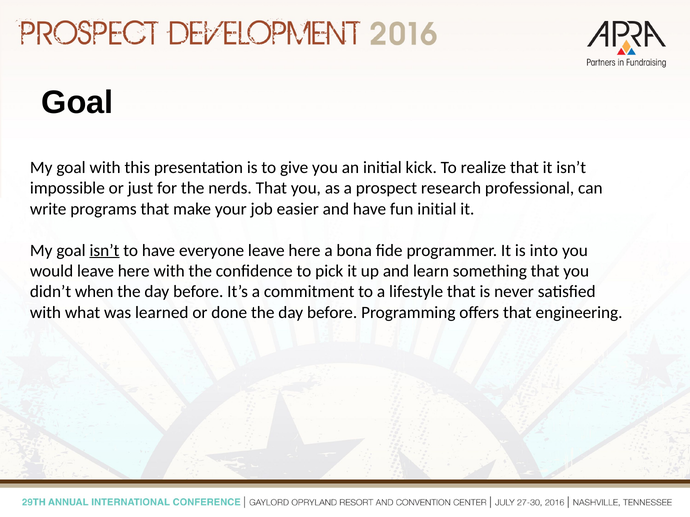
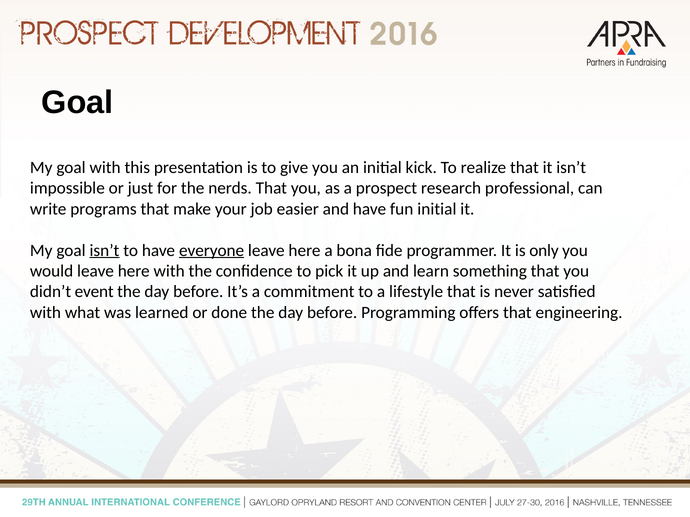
everyone underline: none -> present (212, 251)
into: into -> only (544, 251)
when: when -> event (94, 292)
